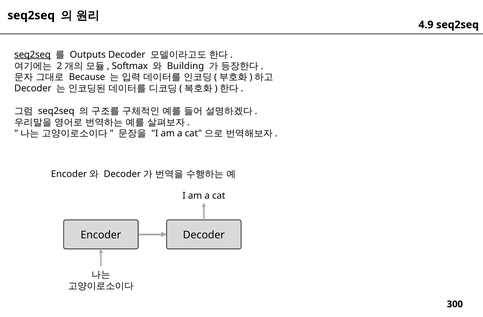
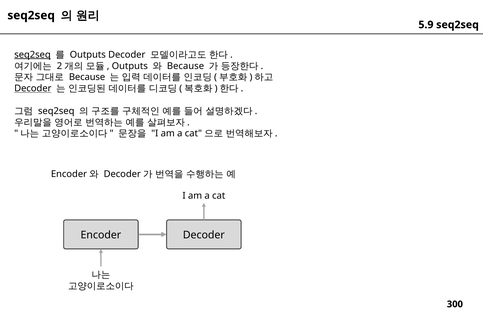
4.9: 4.9 -> 5.9 (426, 25)
Softmax: Softmax -> Outputs (130, 66)
Building: Building -> Because (186, 66)
Decoder underline: none -> present (33, 89)
